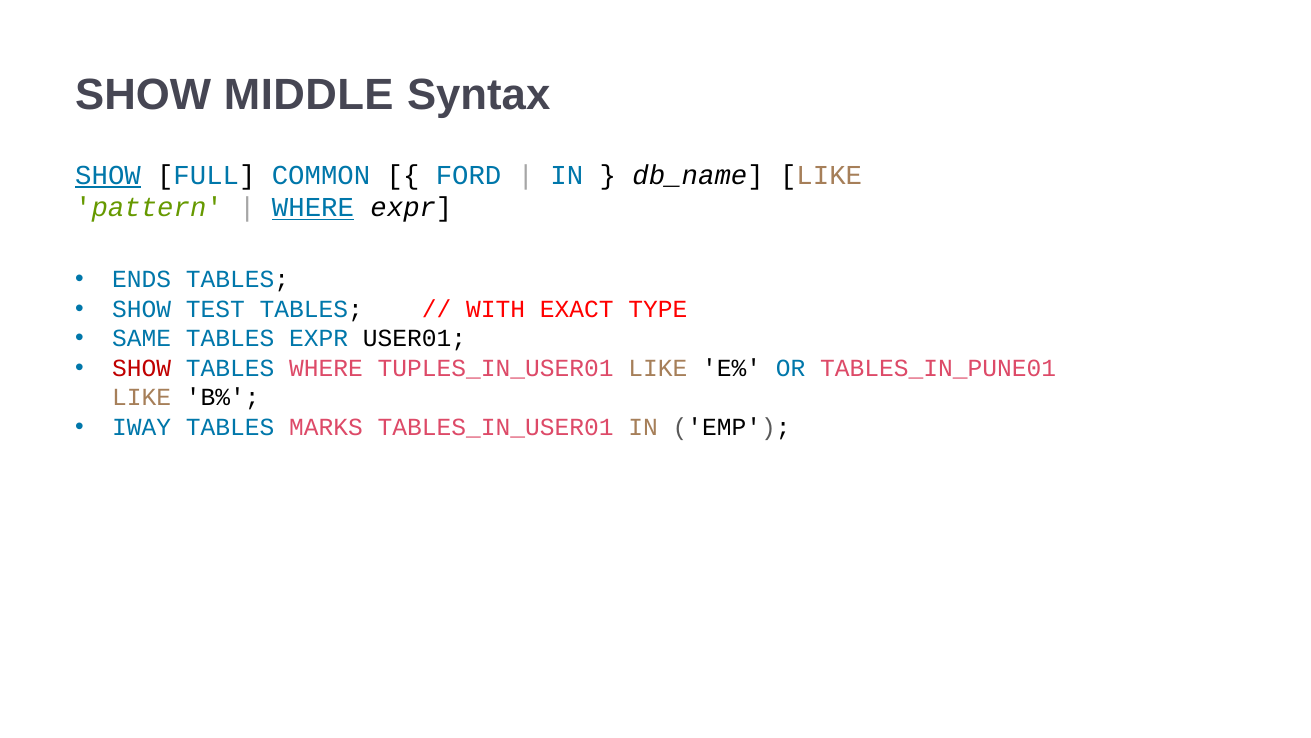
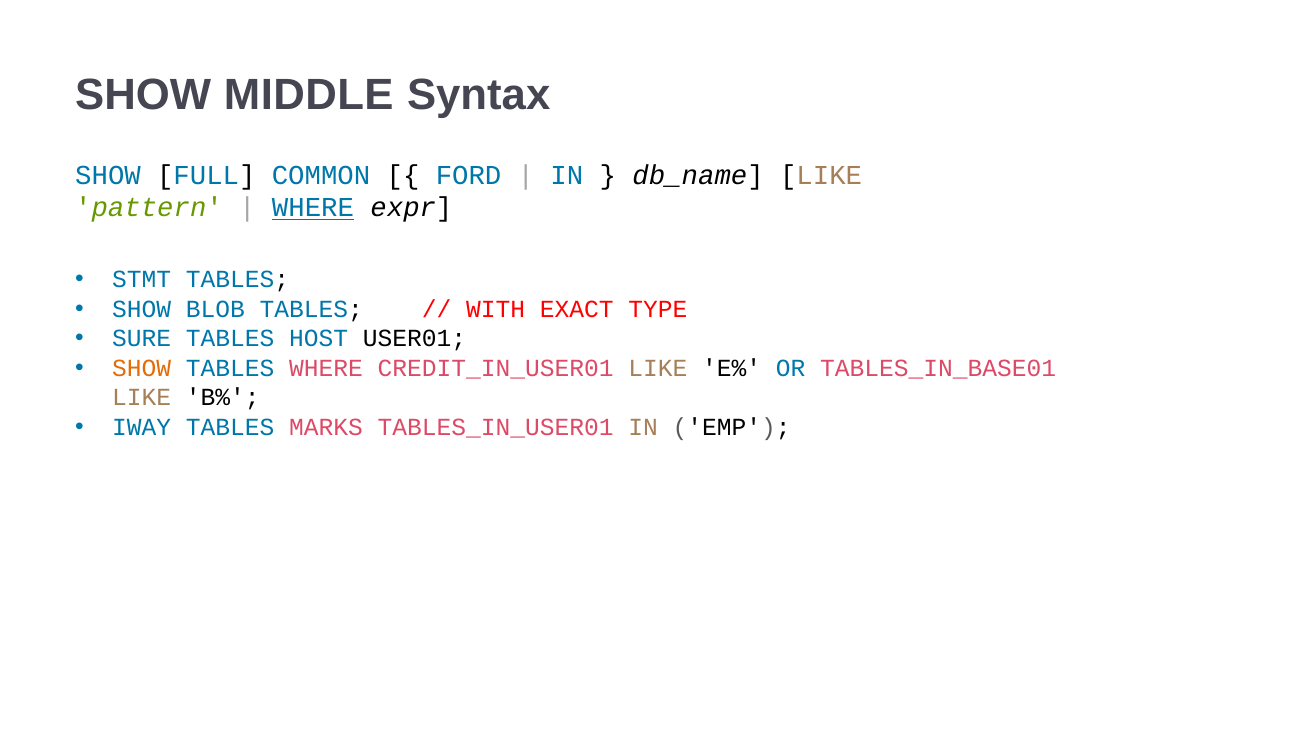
SHOW underline: present -> none (108, 175)
ENDS: ENDS -> STMT (142, 280)
TEST: TEST -> BLOB (215, 309)
SAME: SAME -> SURE (142, 339)
TABLES EXPR: EXPR -> HOST (319, 339)
SHOW colour: red -> orange (142, 368)
TUPLES_IN_USER01: TUPLES_IN_USER01 -> CREDIT_IN_USER01 (496, 368)
TABLES_IN_PUNE01: TABLES_IN_PUNE01 -> TABLES_IN_BASE01 (938, 368)
